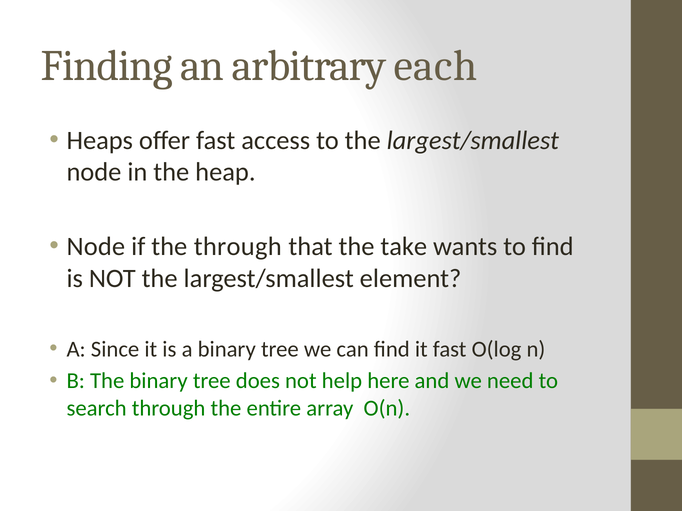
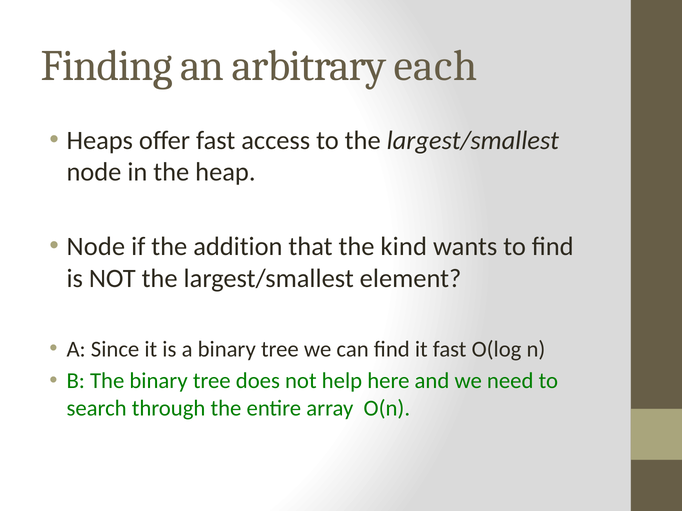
the through: through -> addition (238, 247)
take: take -> kind (404, 247)
